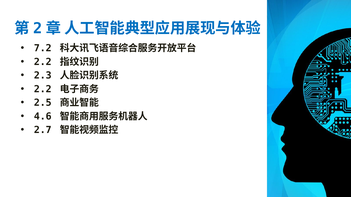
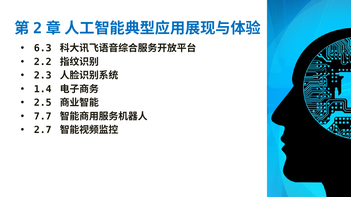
7.2: 7.2 -> 6.3 (43, 48)
2.2: 2.2 -> 1.4 (43, 89)
4.6: 4.6 -> 7.7 (43, 117)
